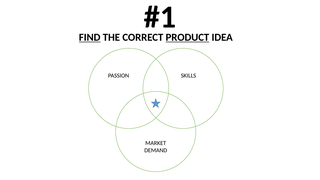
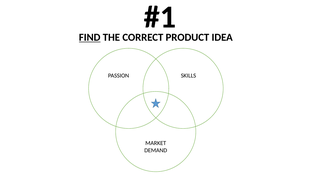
PRODUCT underline: present -> none (187, 37)
